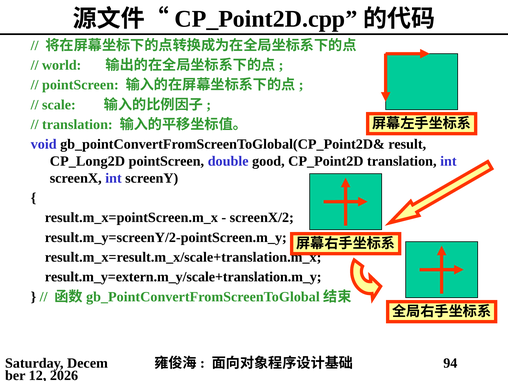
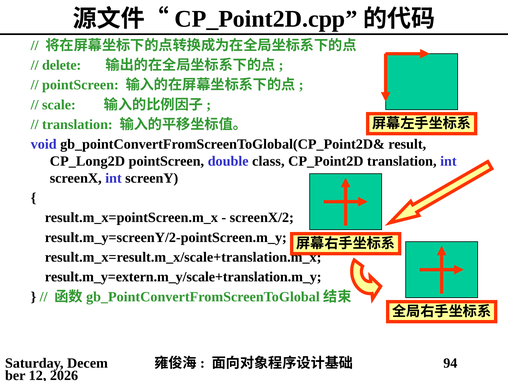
world: world -> delete (62, 65)
good: good -> class (268, 161)
